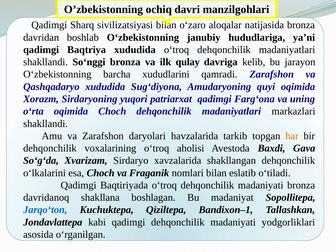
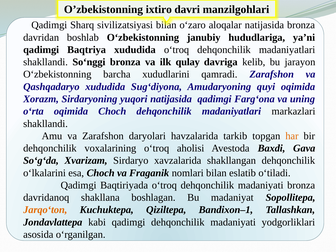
ochiq: ochiq -> ixtiro (159, 9)
yuqori patriarxat: patriarxat -> natijasida (171, 99)
Jarqo‘ton colour: blue -> orange (45, 210)
